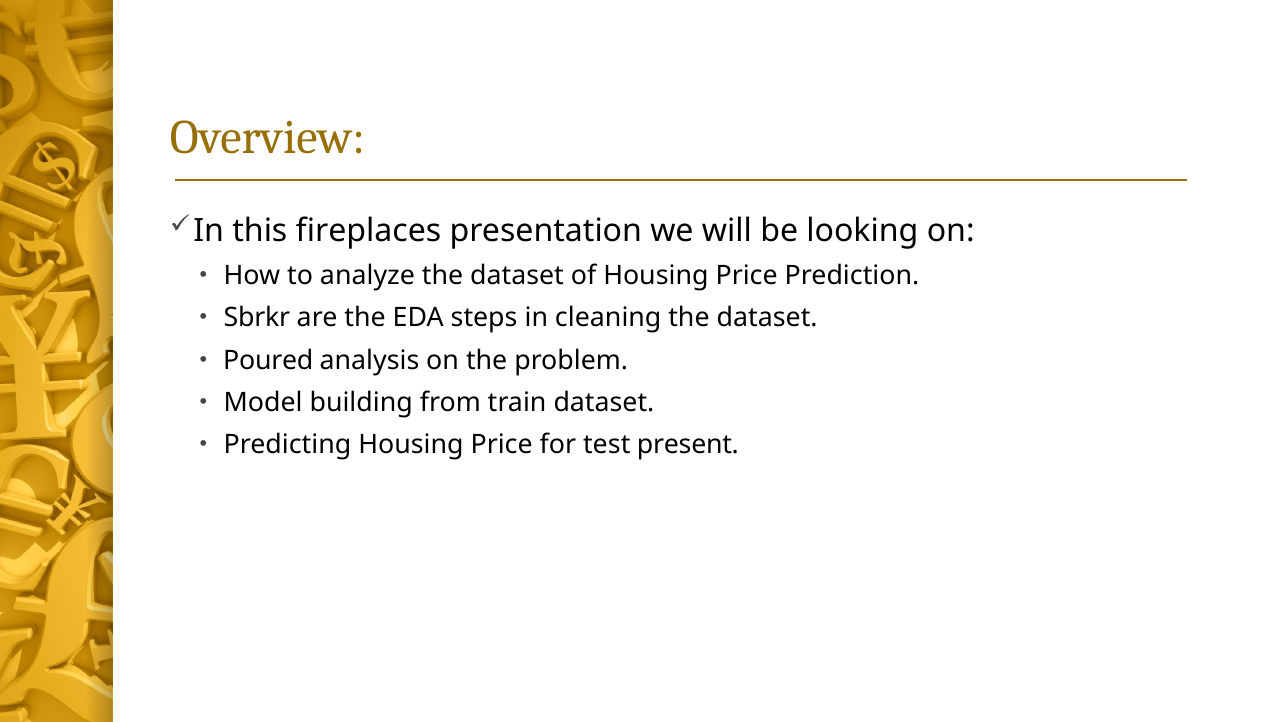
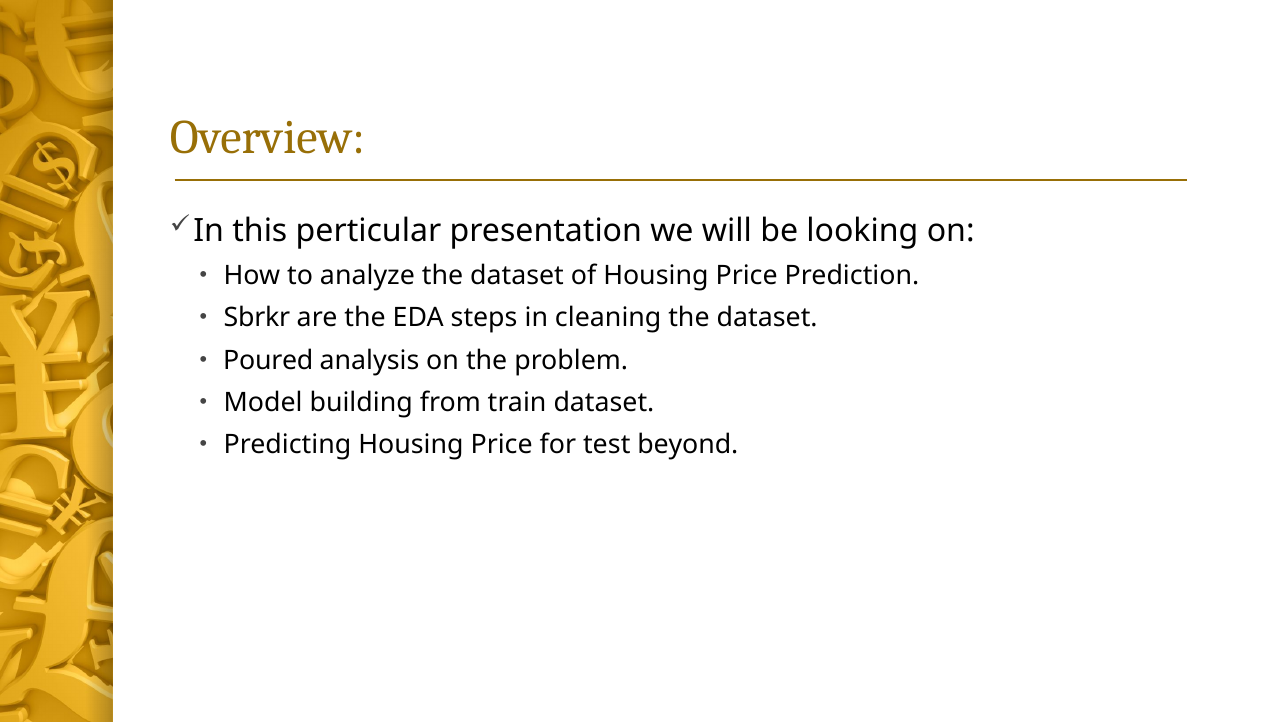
fireplaces: fireplaces -> perticular (369, 230)
present: present -> beyond (688, 445)
